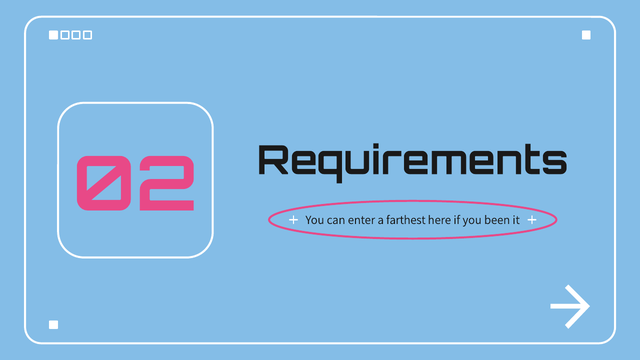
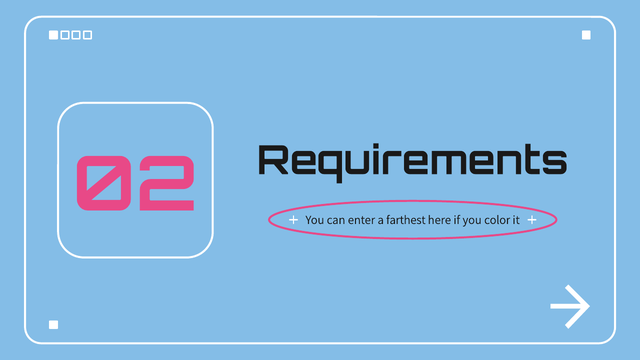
been: been -> color (497, 220)
